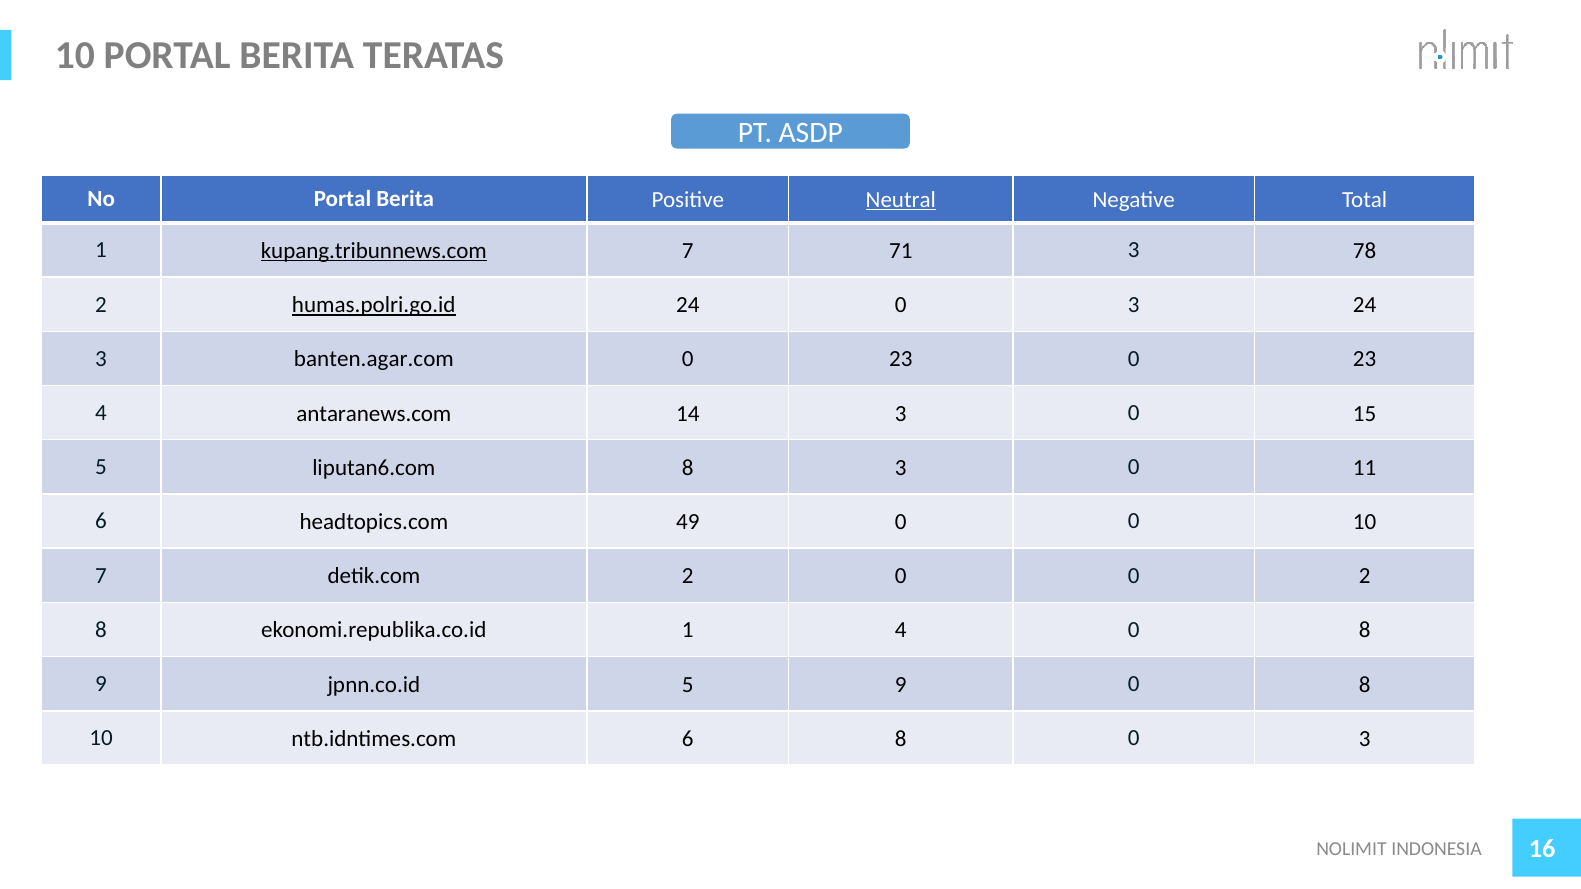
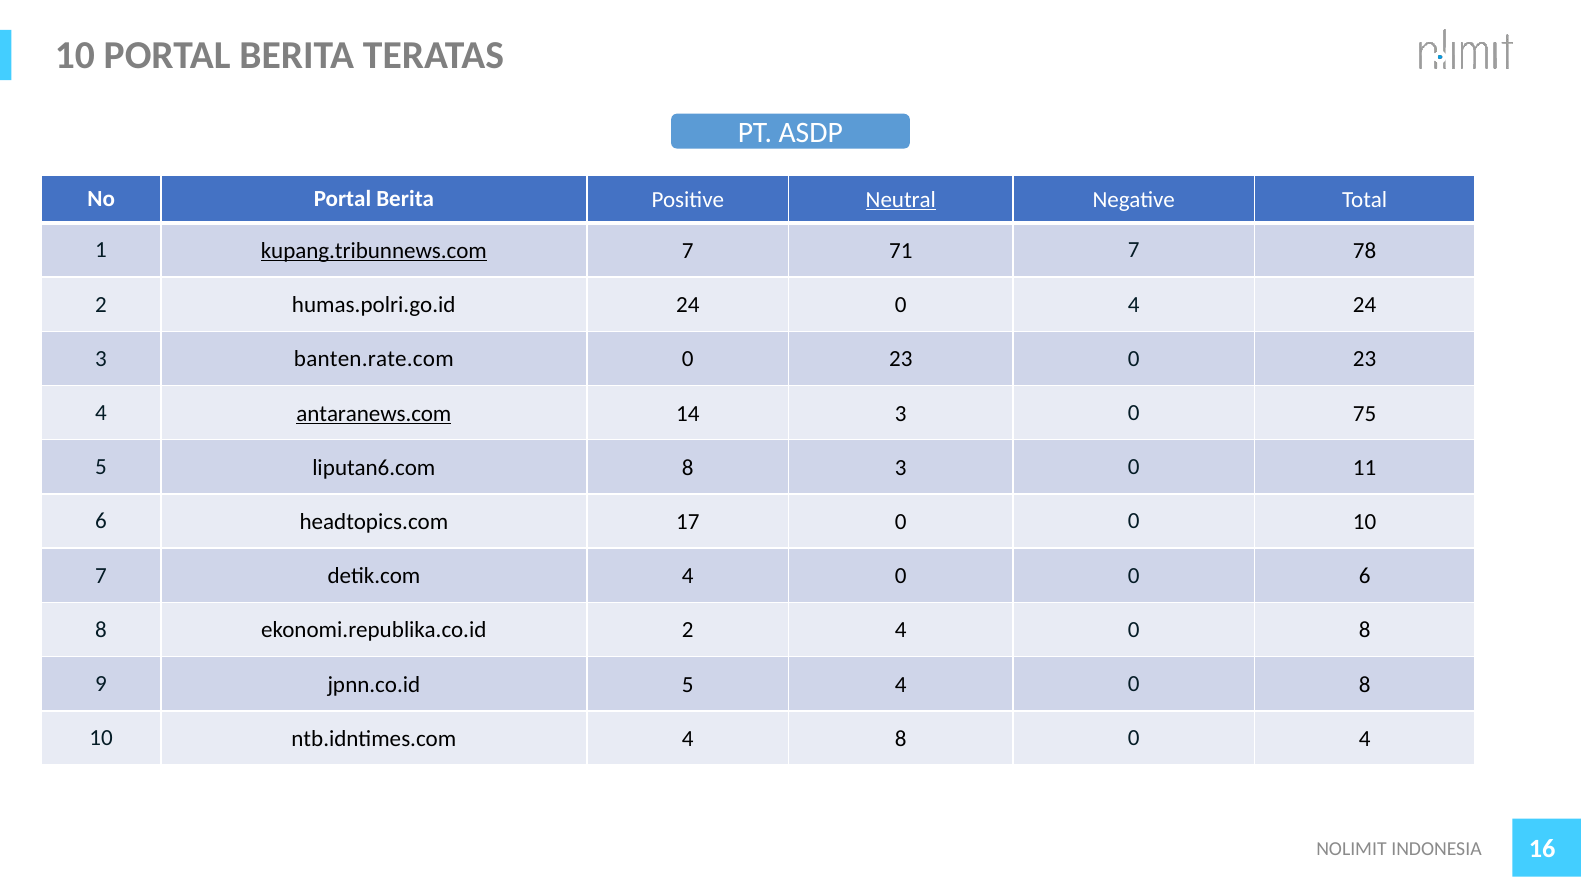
71 3: 3 -> 7 (1134, 250)
humas.polri.go.id underline: present -> none (374, 305)
24 0 3: 3 -> 4 (1134, 305)
banten.agar.com: banten.agar.com -> banten.rate.com (374, 359)
antaranews.com underline: none -> present (374, 414)
15: 15 -> 75 (1365, 414)
49: 49 -> 17 (688, 522)
detik.com 2: 2 -> 4 (688, 576)
0 2: 2 -> 6 (1365, 576)
ekonomi.republika.co.id 1: 1 -> 2 (688, 631)
5 9: 9 -> 4 (901, 685)
ntb.idntimes.com 6: 6 -> 4 (688, 739)
8 0 3: 3 -> 4 (1365, 739)
